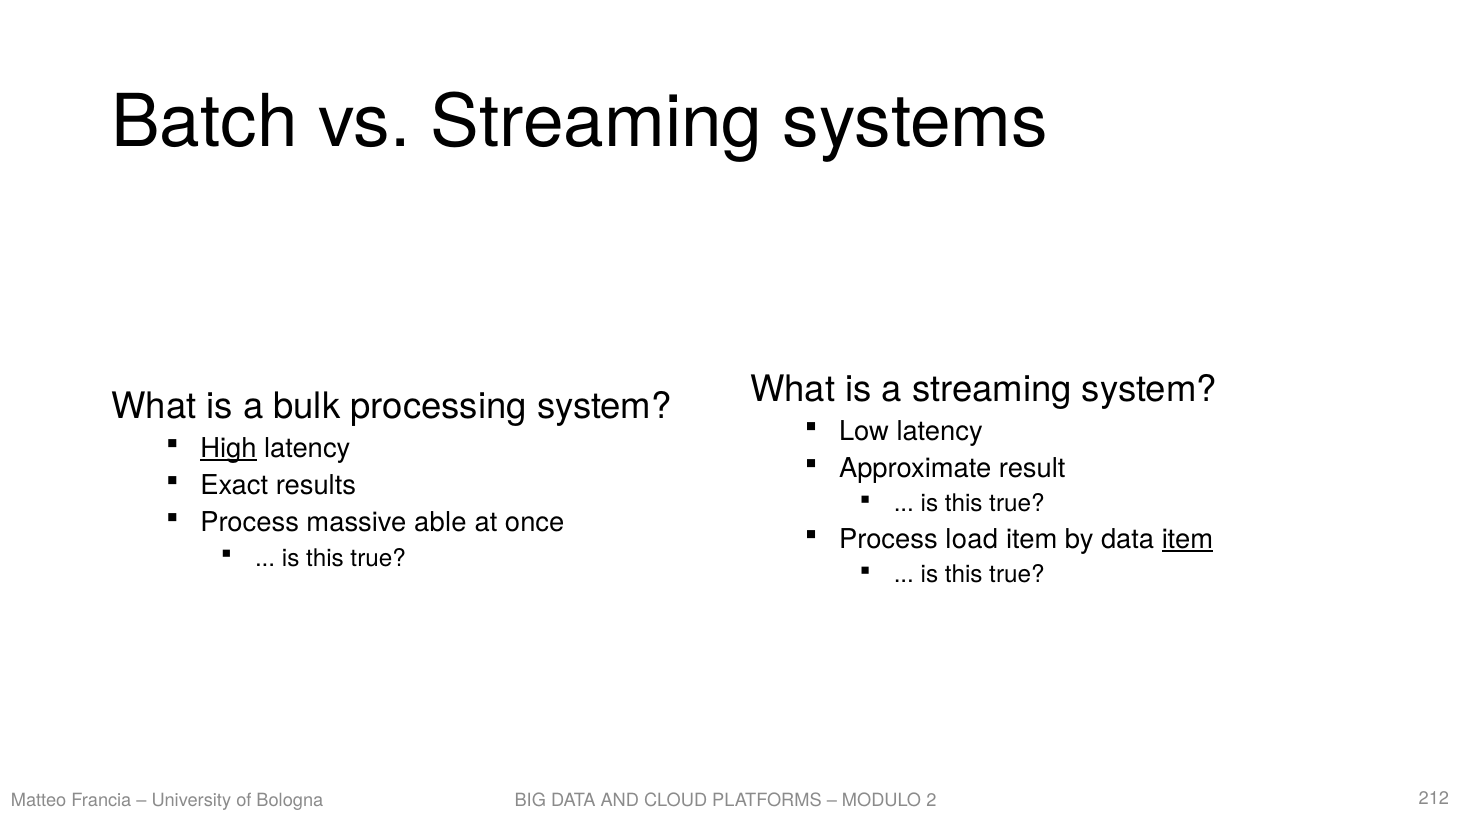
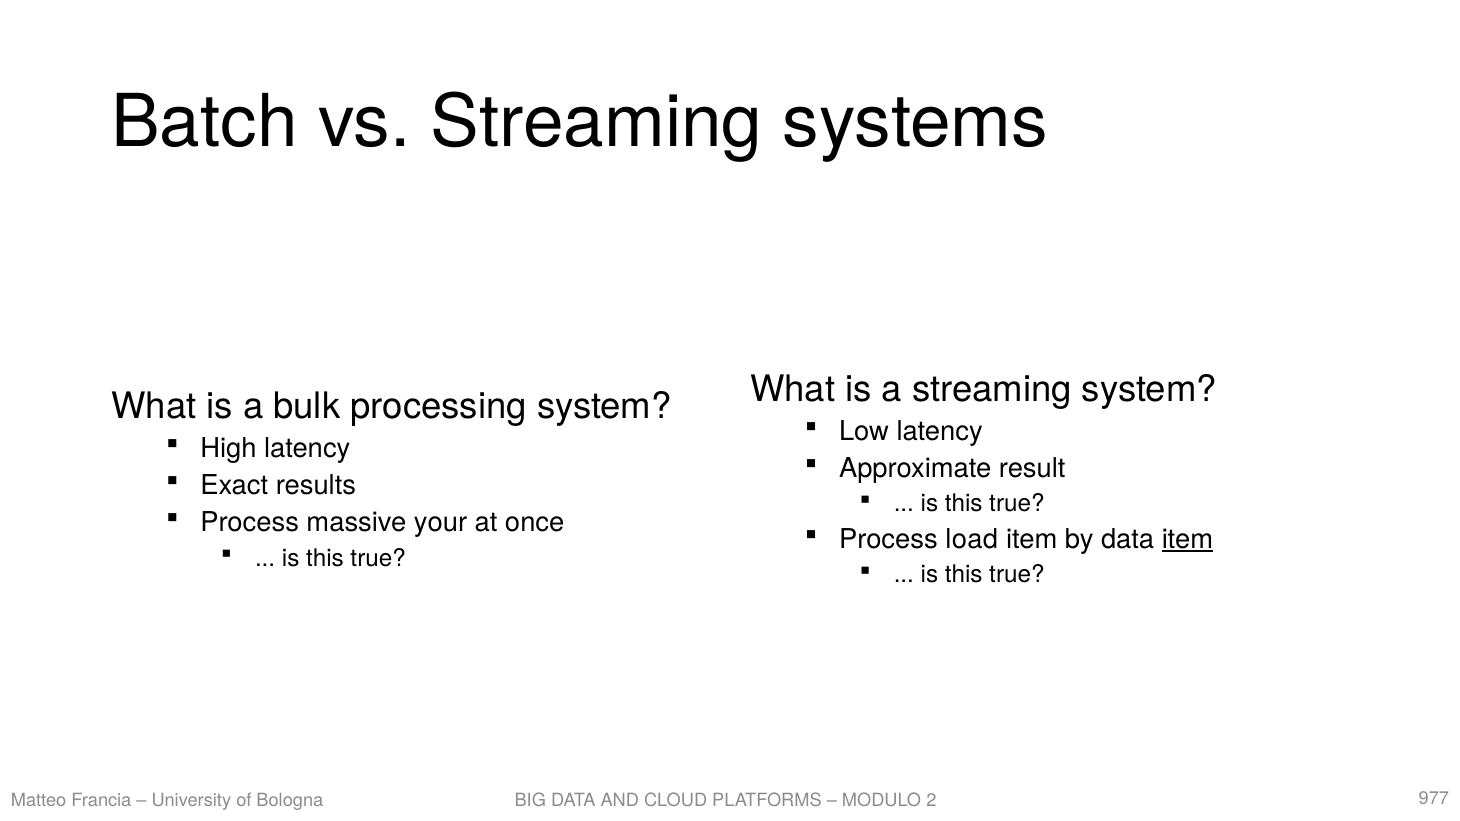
High underline: present -> none (228, 448)
able: able -> your (440, 523)
212: 212 -> 977 (1434, 799)
